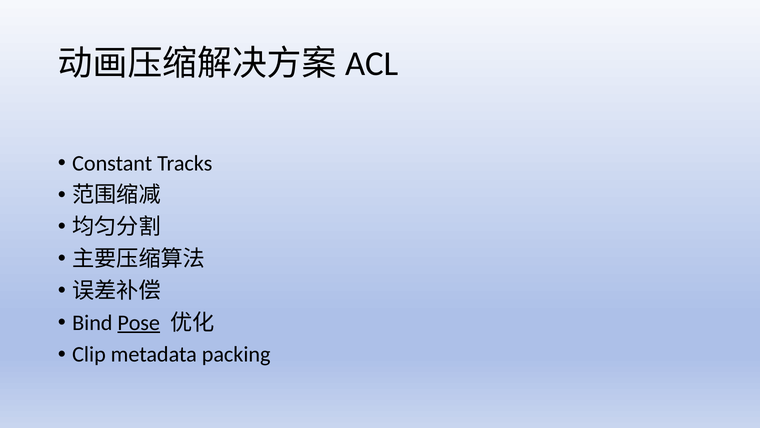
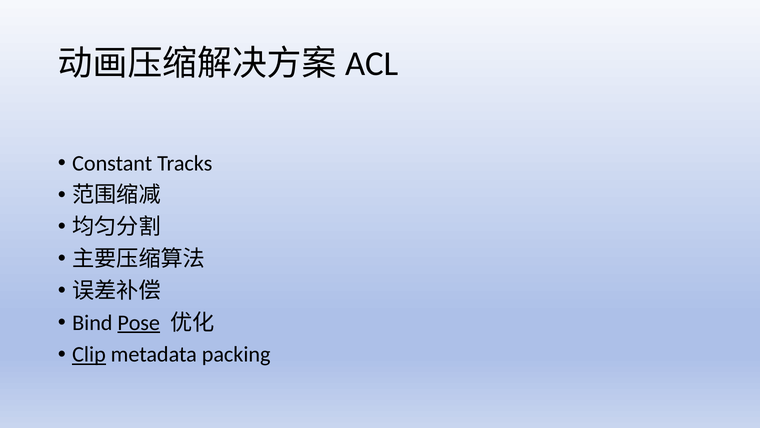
Clip underline: none -> present (89, 354)
